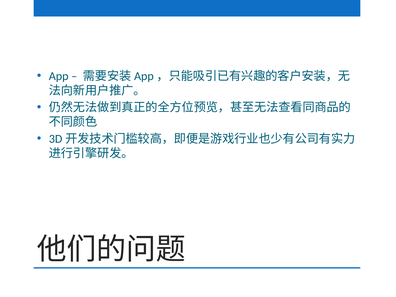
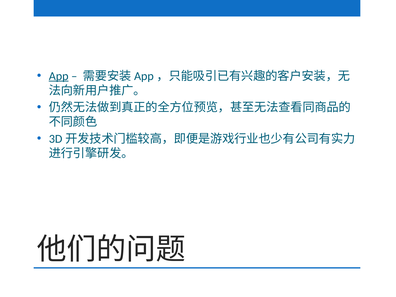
App underline: none -> present (59, 76)
